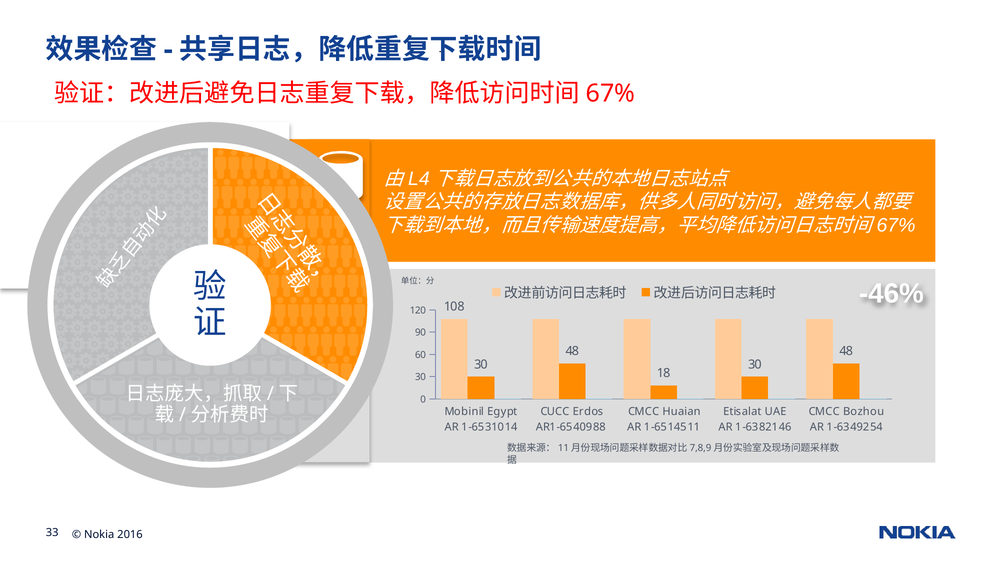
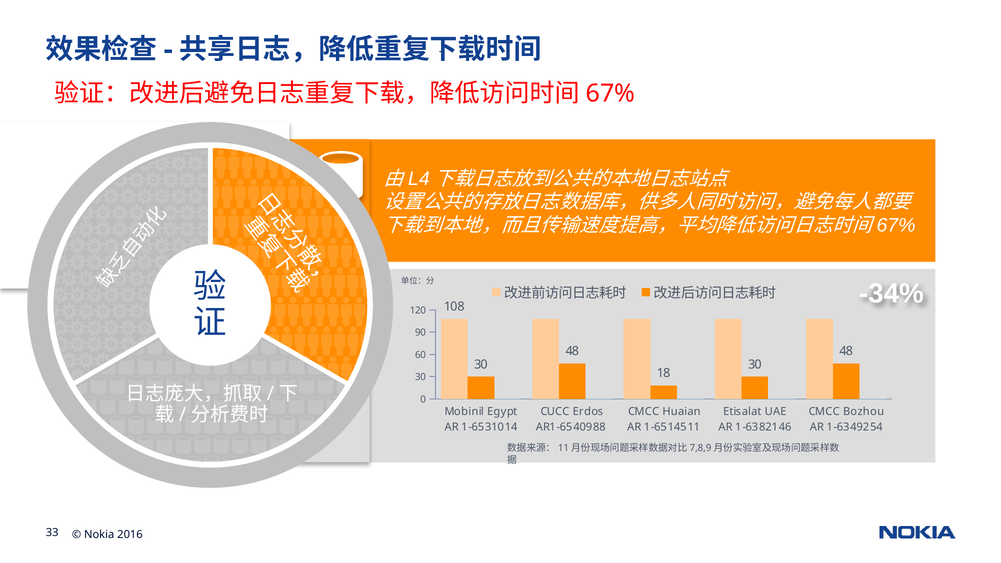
-46%: -46% -> -34% (891, 294)
